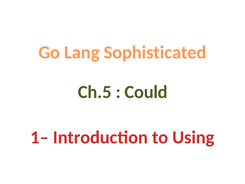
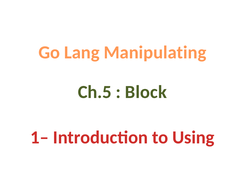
Sophisticated: Sophisticated -> Manipulating (155, 52)
Could: Could -> Block (146, 92)
